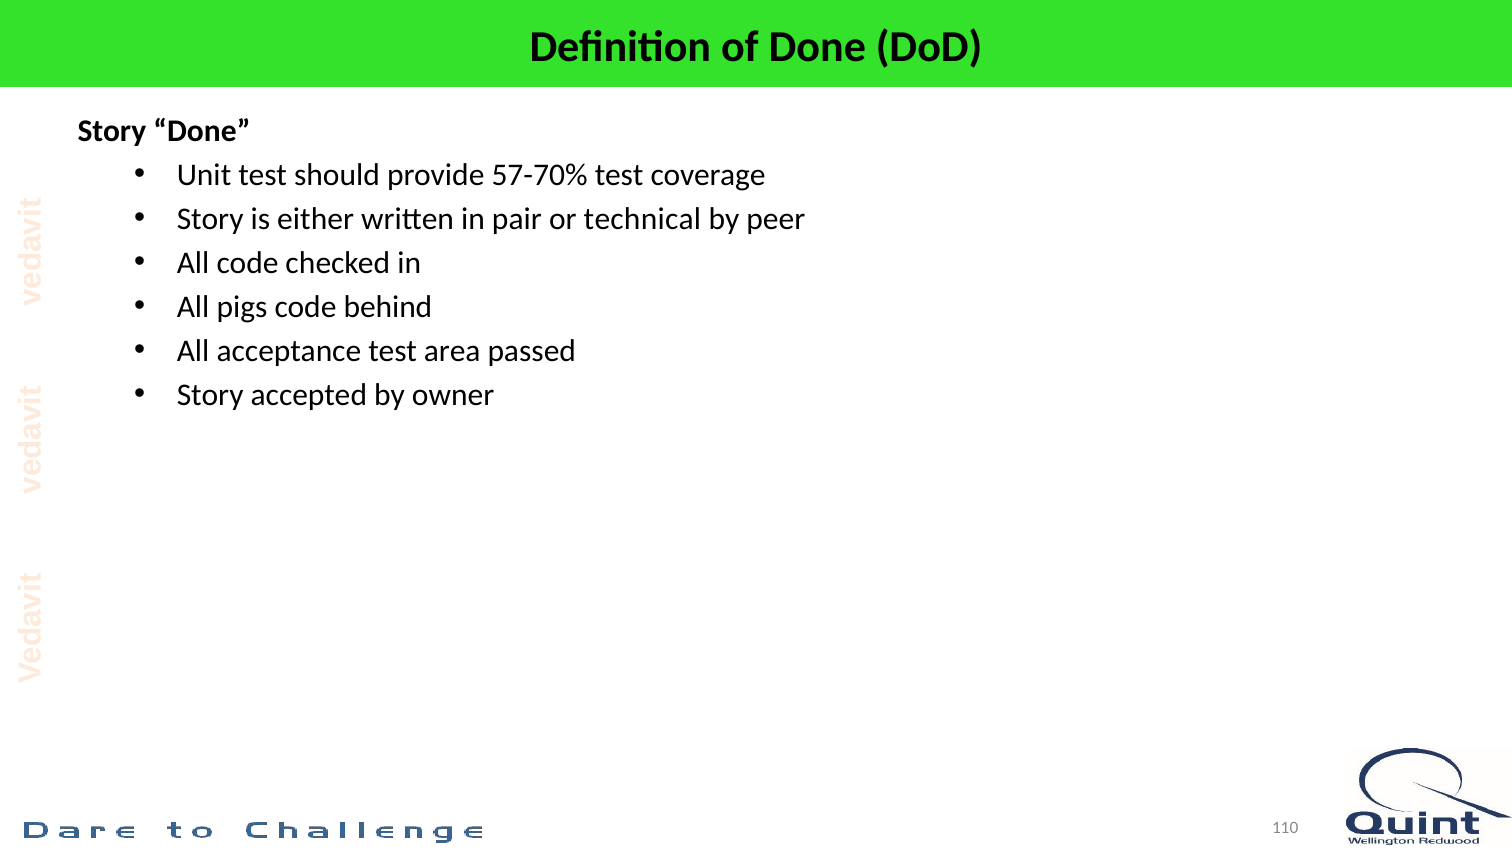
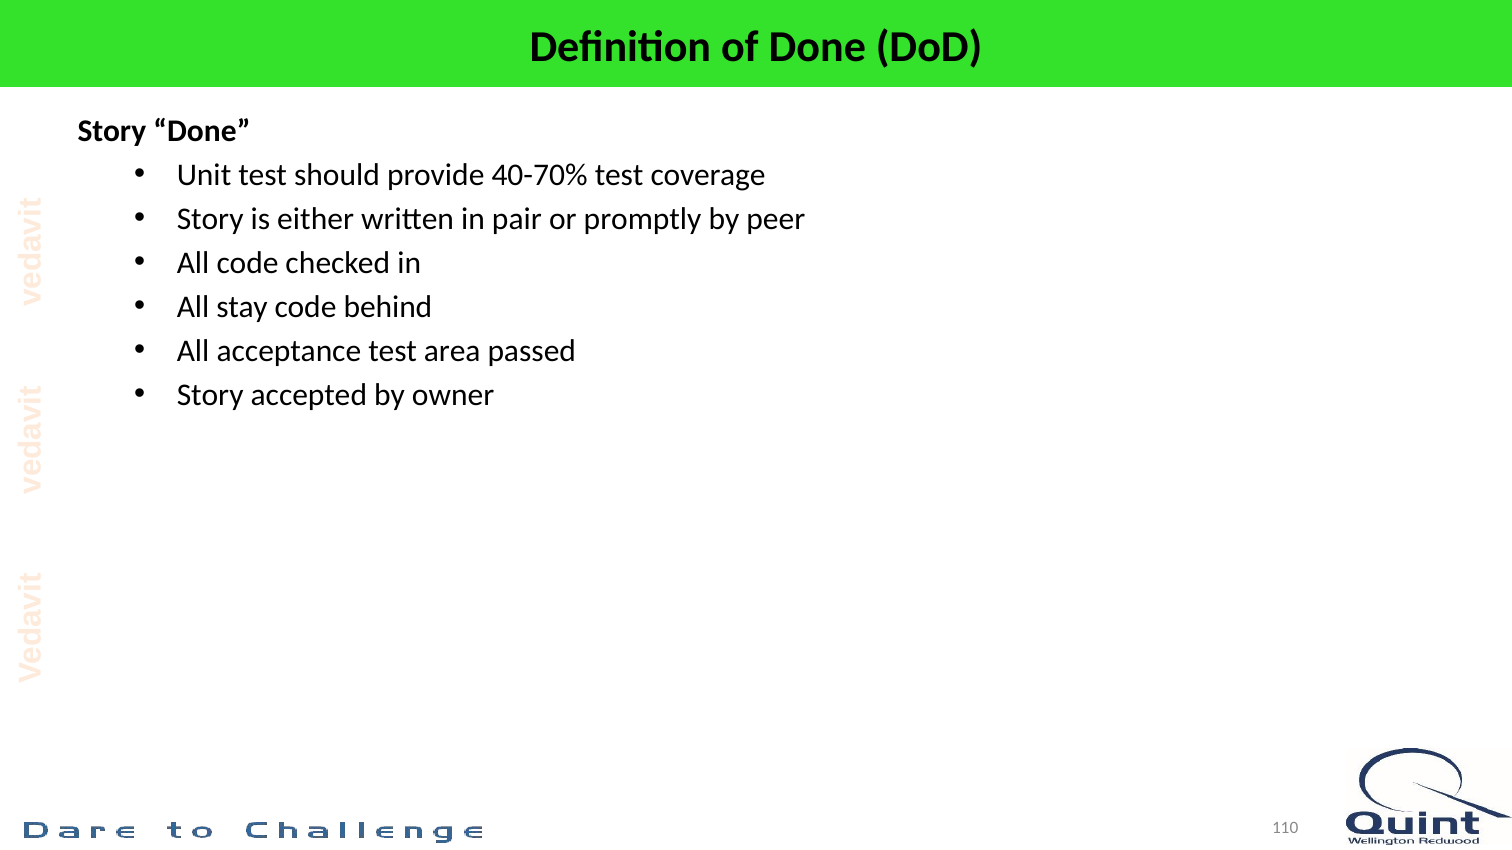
57-70%: 57-70% -> 40-70% (540, 175)
technical: technical -> promptly (643, 219)
pigs: pigs -> stay (242, 307)
